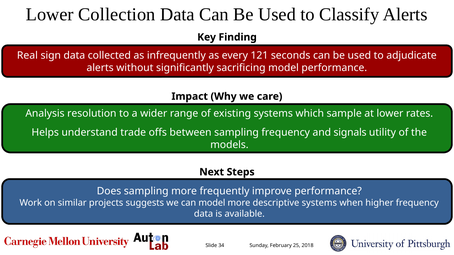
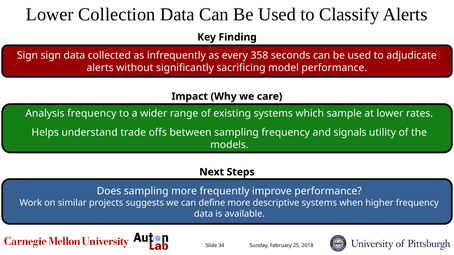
Real: Real -> Sign (27, 56)
121: 121 -> 358 (259, 56)
Analysis resolution: resolution -> frequency (92, 113)
can model: model -> define (212, 203)
